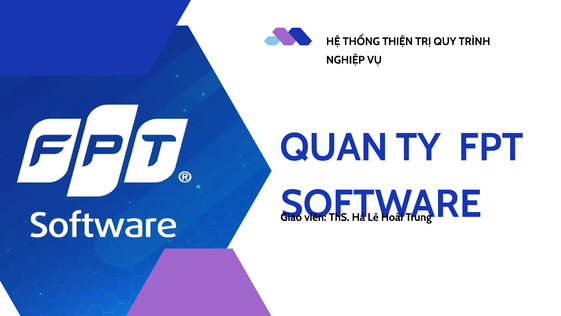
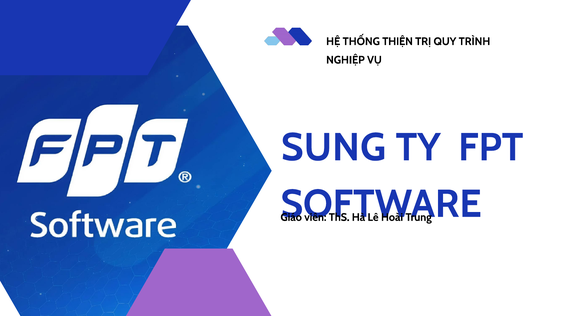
QUAN: QUAN -> SUNG (333, 147)
